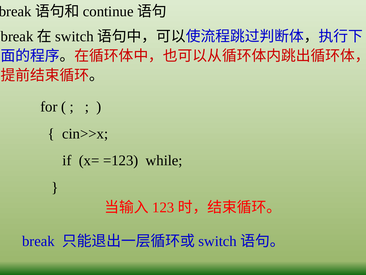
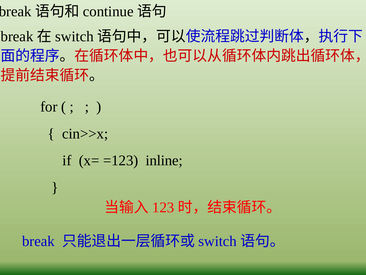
while: while -> inline (164, 160)
